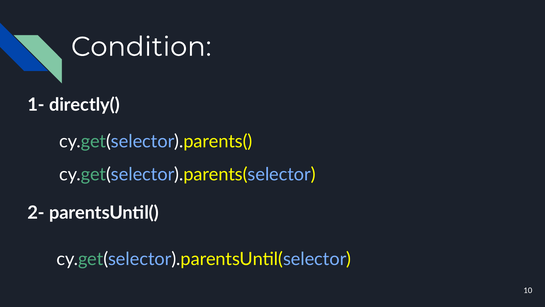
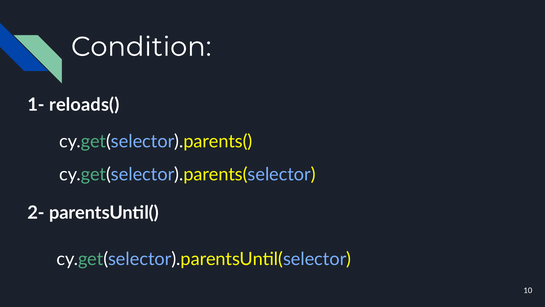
directly(: directly( -> reloads( (84, 105)
